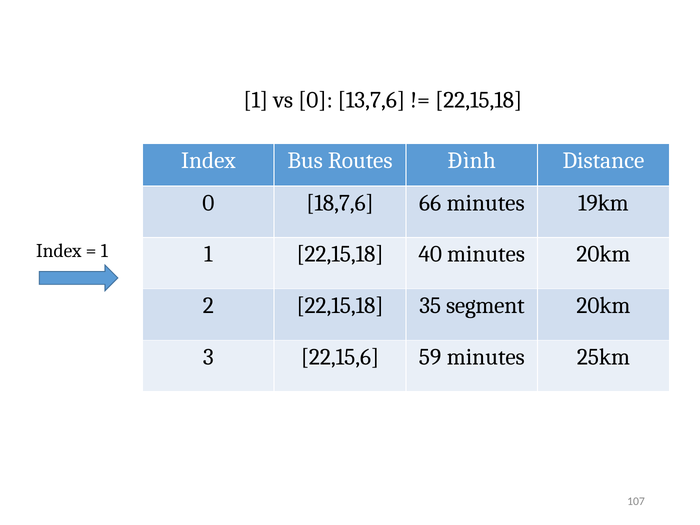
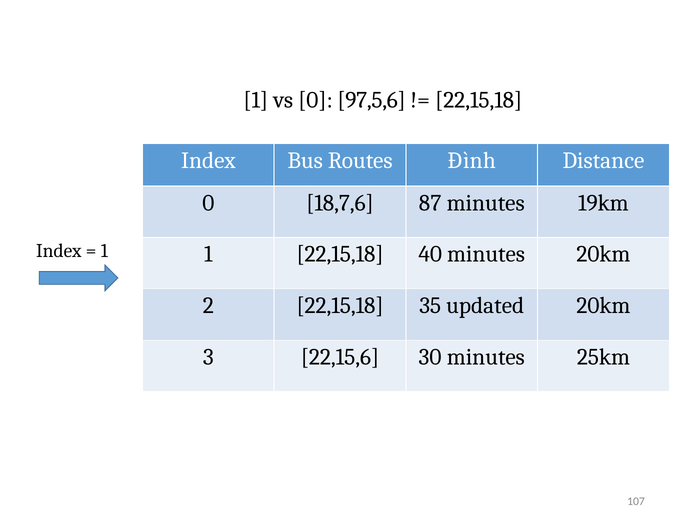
13,7,6: 13,7,6 -> 97,5,6 (372, 100)
66: 66 -> 87 (430, 203)
segment: segment -> updated (485, 306)
59: 59 -> 30 (430, 357)
